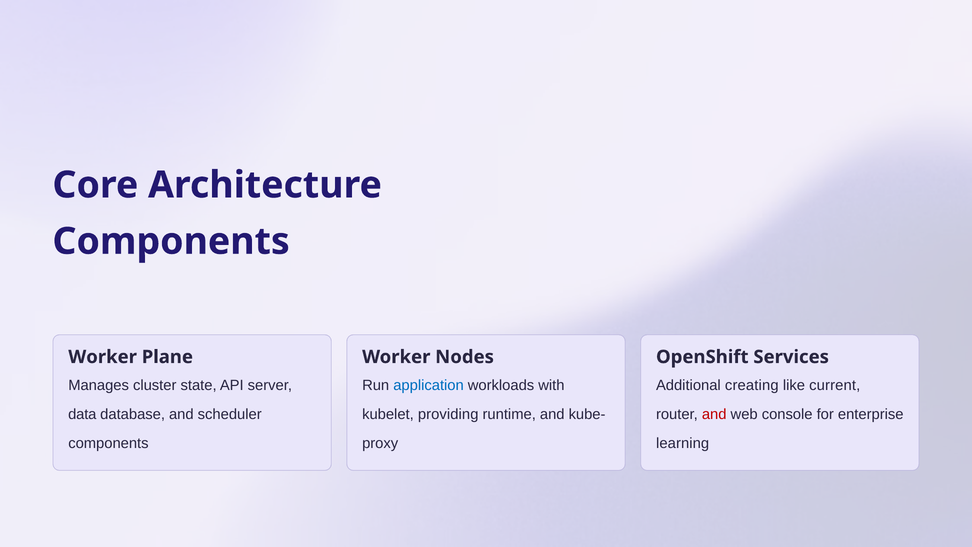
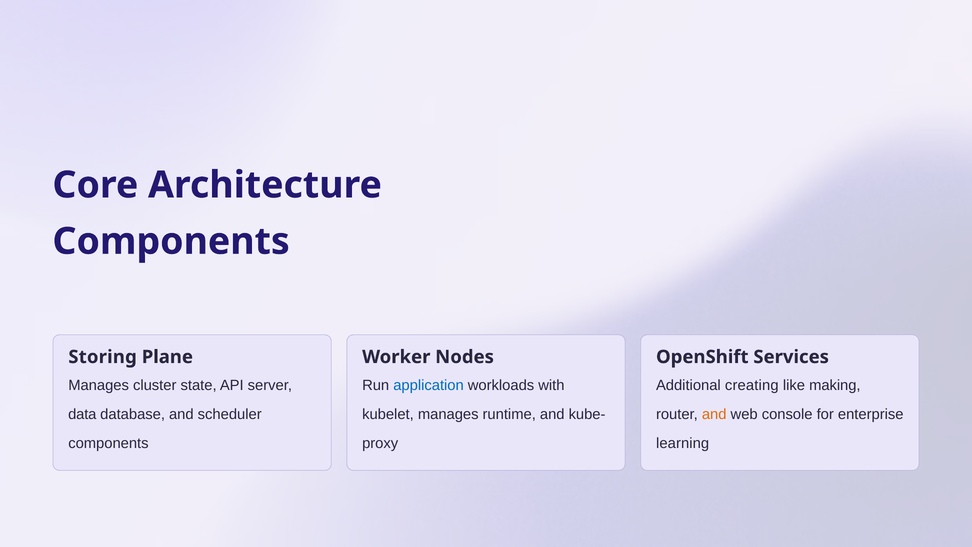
Worker: Worker -> Storing (103, 357)
current: current -> making (835, 385)
kubelet providing: providing -> manages (448, 414)
and colour: red -> orange (714, 414)
